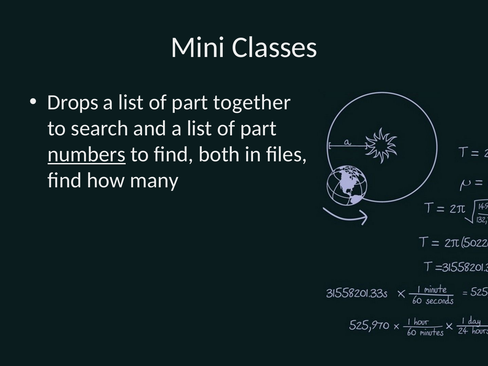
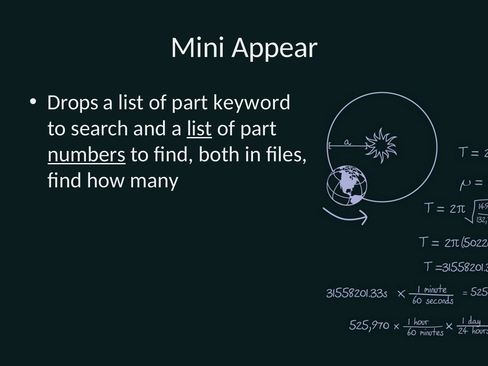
Classes: Classes -> Appear (275, 47)
together: together -> keyword (252, 102)
list underline: none -> present (199, 128)
